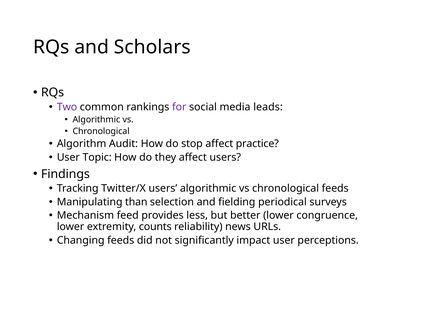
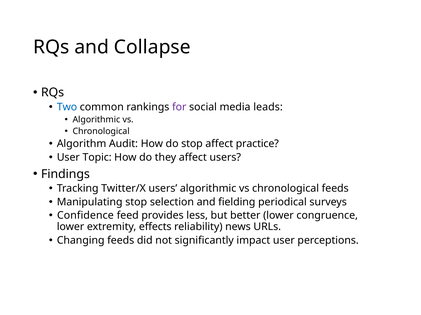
Scholars: Scholars -> Collapse (152, 47)
Two colour: purple -> blue (67, 107)
Manipulating than: than -> stop (136, 202)
Mechanism: Mechanism -> Confidence (85, 216)
counts: counts -> effects (155, 227)
